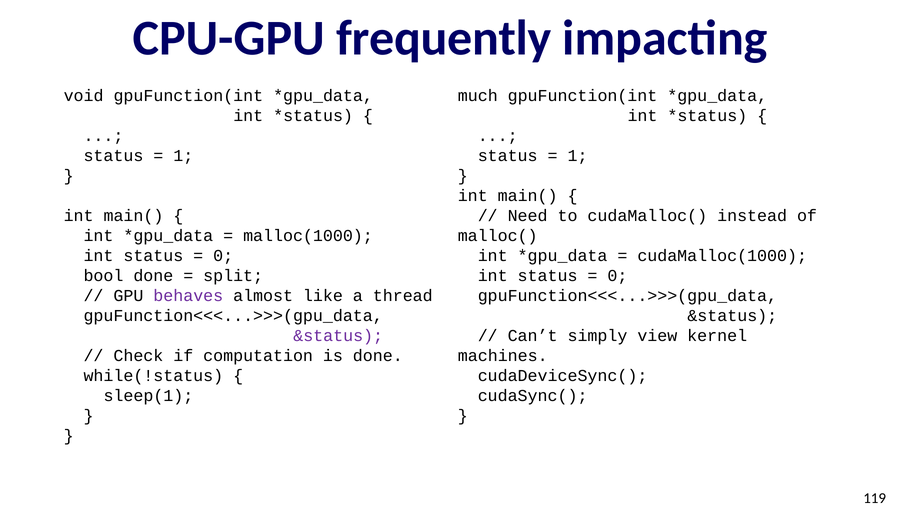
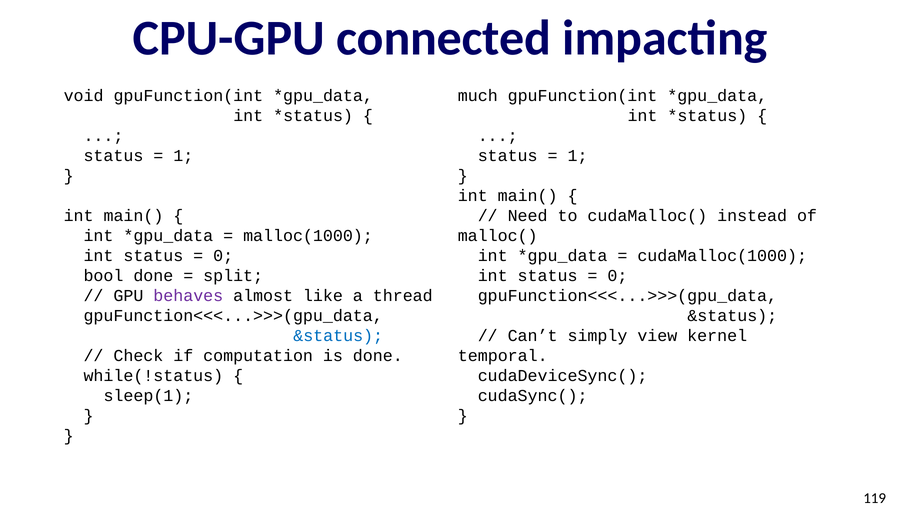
frequently: frequently -> connected (444, 38)
&status colour: purple -> blue (338, 336)
machines: machines -> temporal (503, 356)
